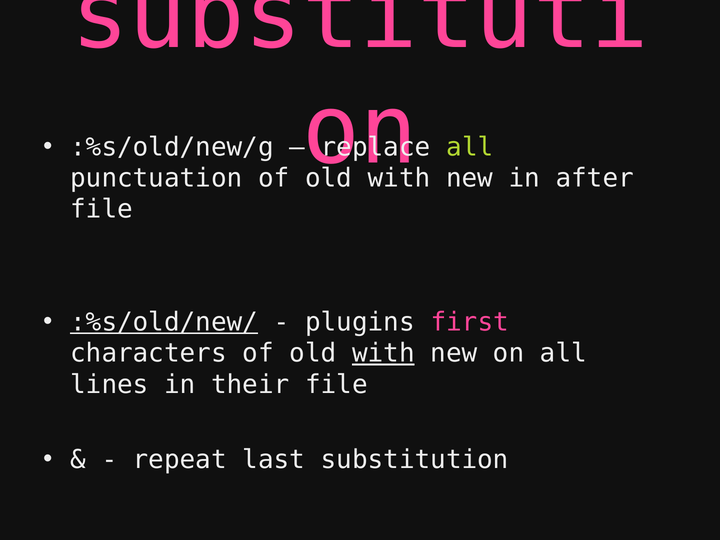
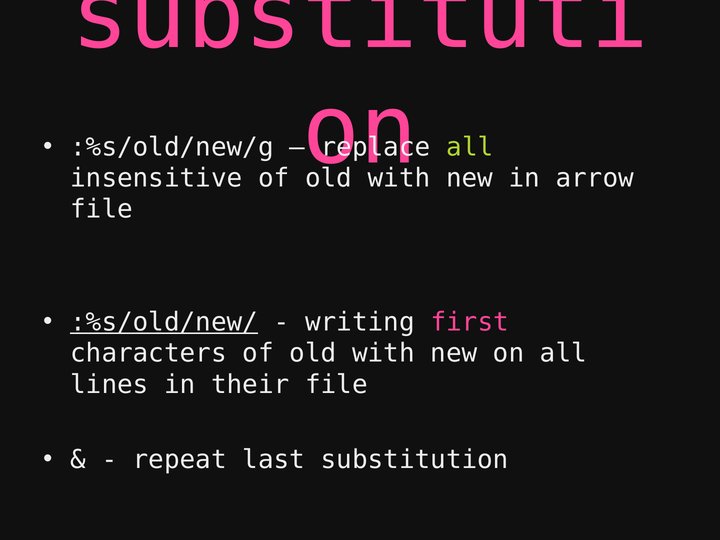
punctuation: punctuation -> insensitive (156, 178)
after: after -> arrow (595, 178)
plugins: plugins -> writing (360, 322)
with underline: present -> none (383, 353)
